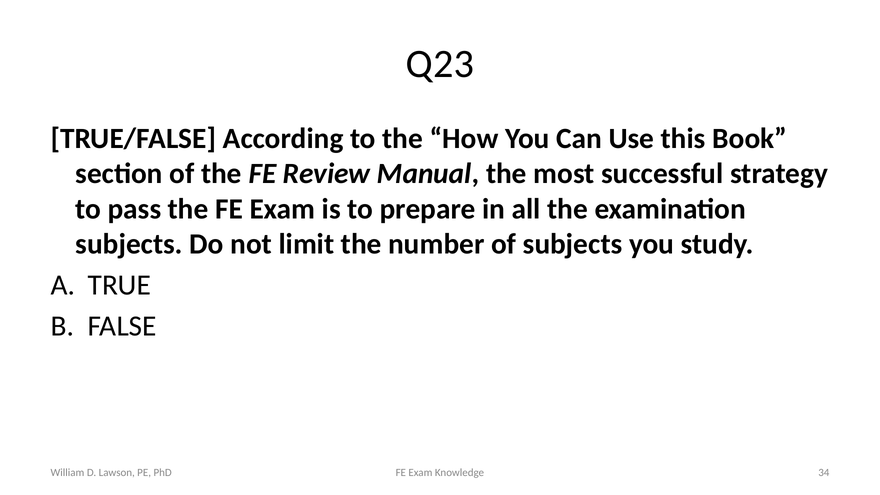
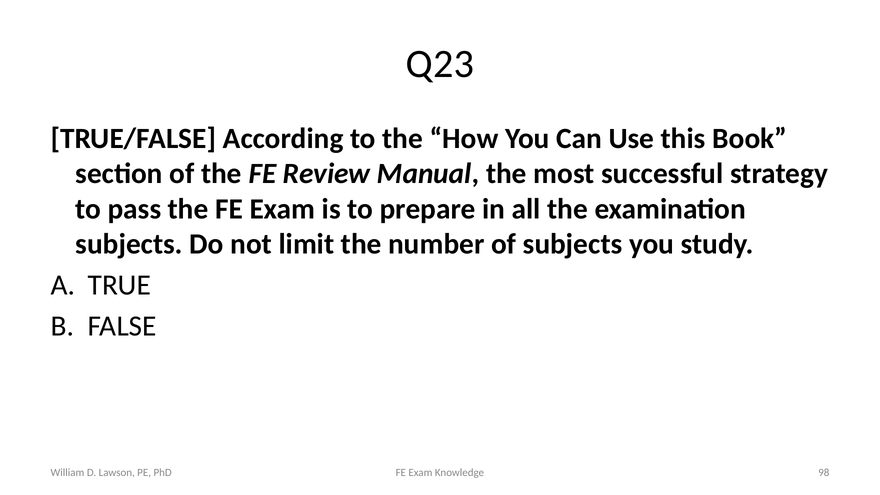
34: 34 -> 98 (824, 473)
